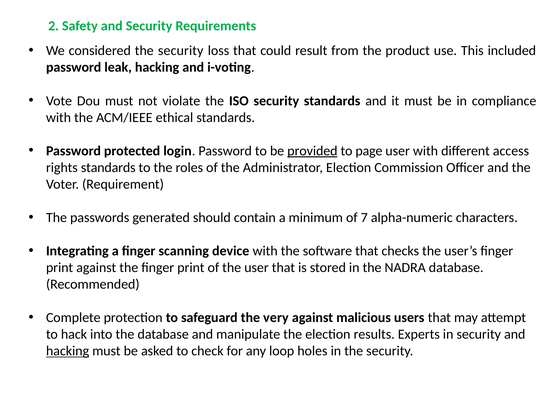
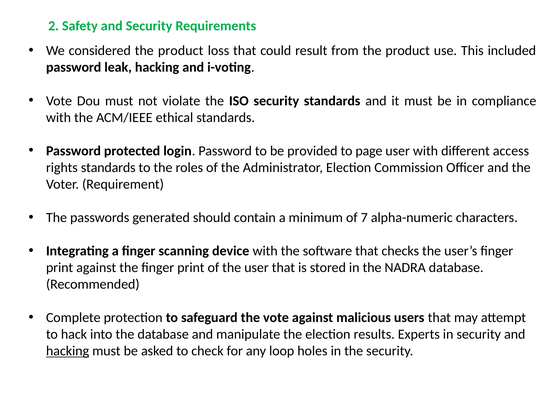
considered the security: security -> product (181, 51)
provided underline: present -> none (312, 151)
the very: very -> vote (276, 318)
